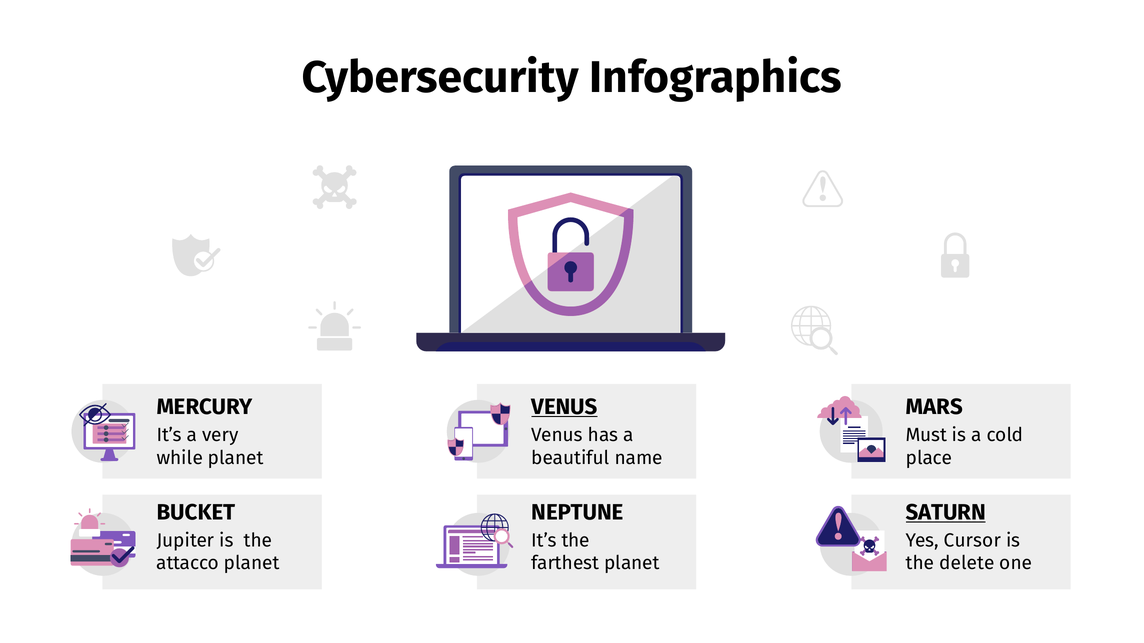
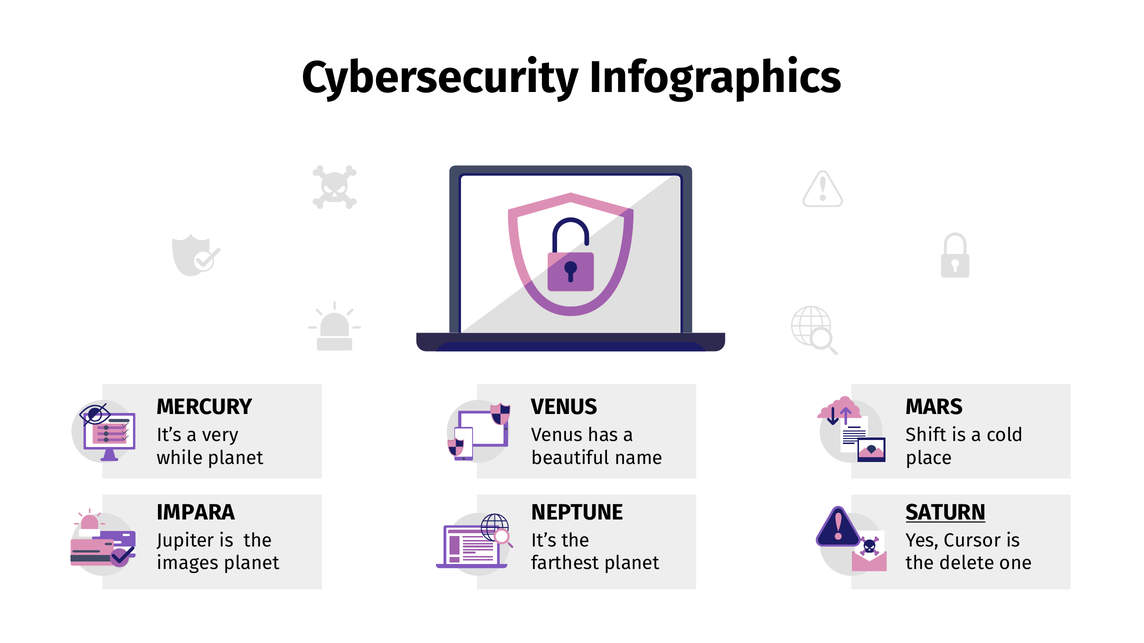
VENUS underline: present -> none (564, 407)
Must: Must -> Shift (926, 435)
BUCKET: BUCKET -> IMPARA (196, 513)
attacco: attacco -> images (188, 564)
